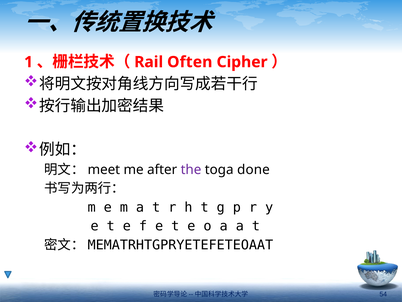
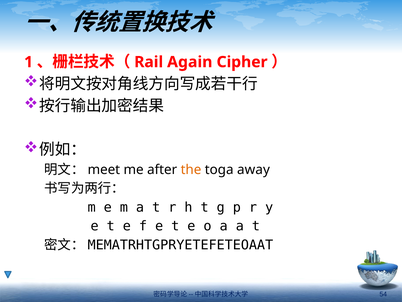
Often: Often -> Again (190, 62)
the colour: purple -> orange (191, 169)
done: done -> away (253, 169)
